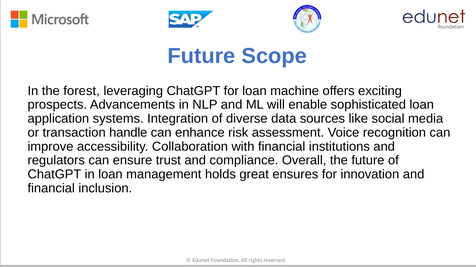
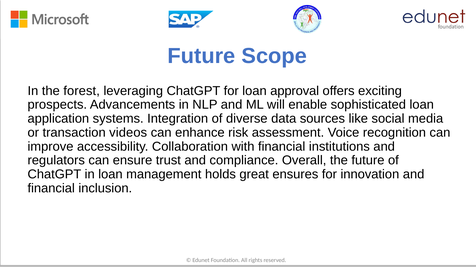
machine: machine -> approval (295, 91)
handle: handle -> videos (128, 133)
